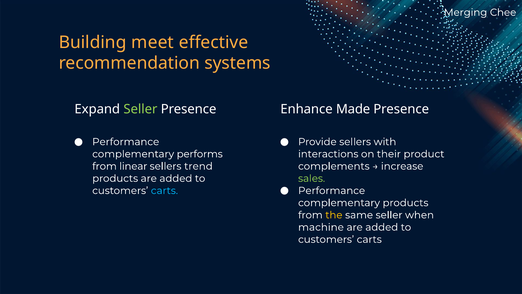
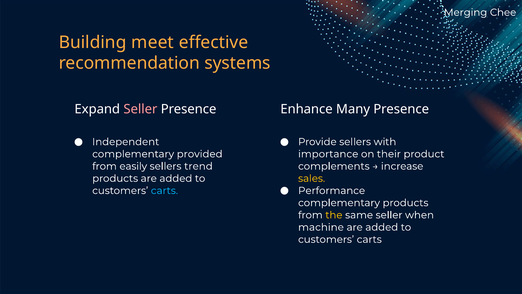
Seller colour: light green -> pink (140, 109)
Made: Made -> Many (353, 109)
Performance: Performance -> Independent (126, 142)
performs: performs -> provided (200, 154)
interactions: interactions -> importance (328, 154)
linear: linear -> easily (133, 166)
sales colour: light green -> yellow (312, 178)
